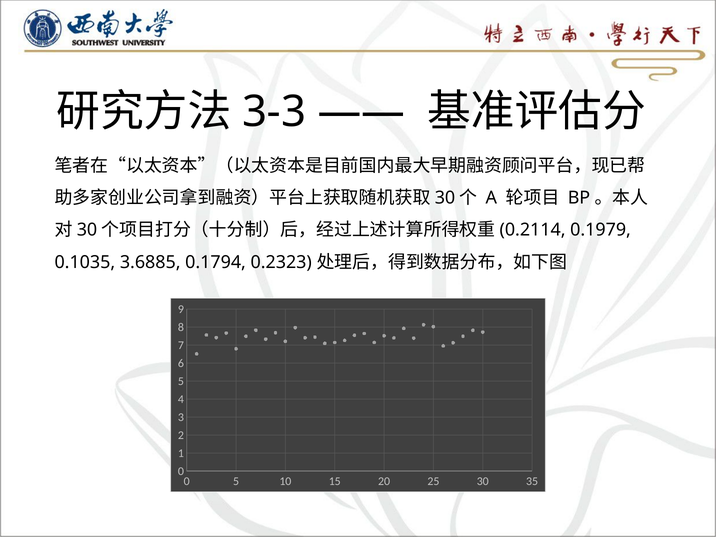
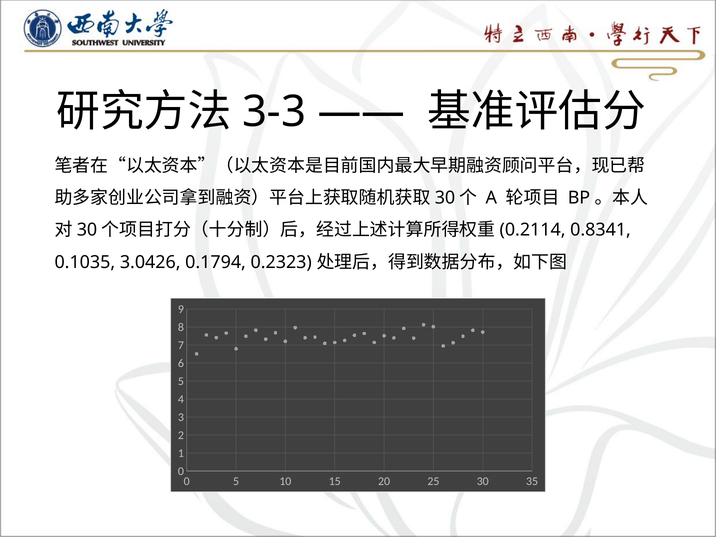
0.1979: 0.1979 -> 0.8341 (601, 230)
3.6885: 3.6885 -> 3.0426 (150, 262)
